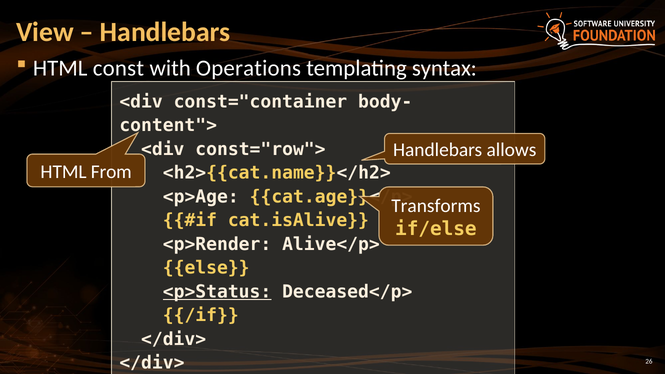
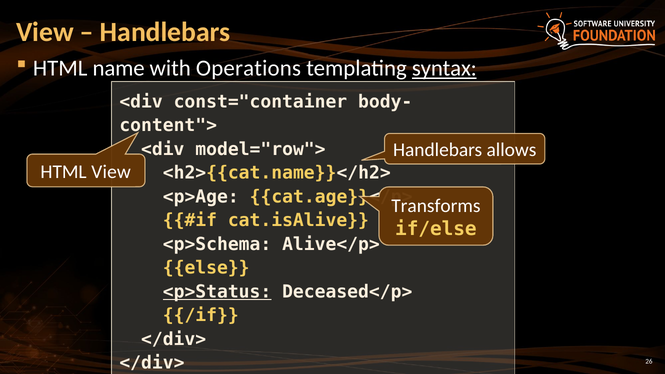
const: const -> name (119, 68)
syntax underline: none -> present (444, 68)
const="row">: const="row"> -> model="row"> (260, 149)
HTML From: From -> View (111, 172)
<p>Render: <p>Render -> <p>Schema (217, 244)
